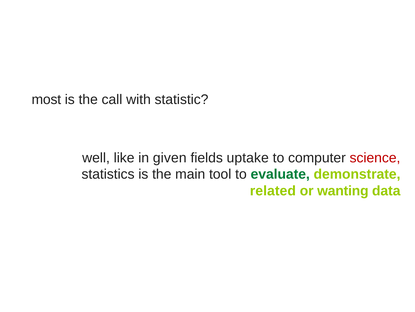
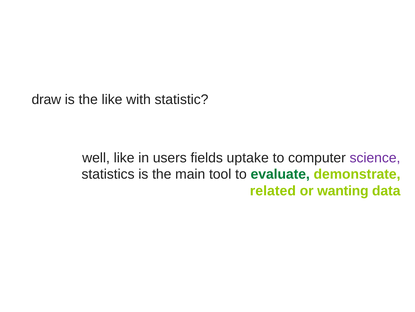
most: most -> draw (46, 99)
the call: call -> like (112, 99)
given: given -> users (170, 157)
science colour: red -> purple (375, 157)
